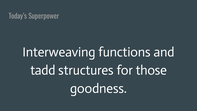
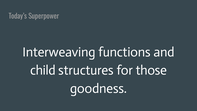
tadd: tadd -> child (43, 70)
